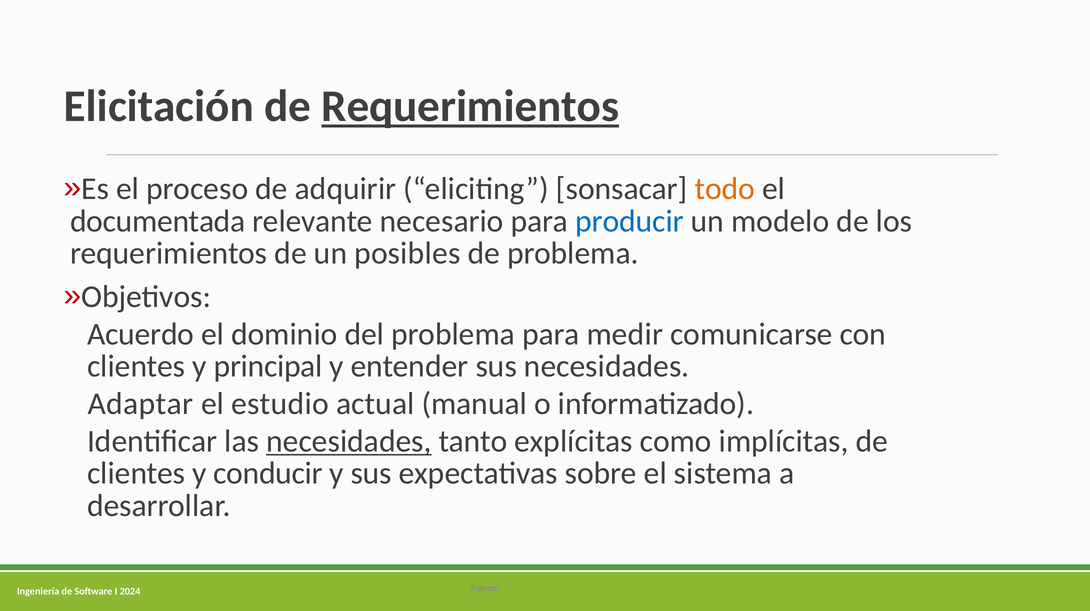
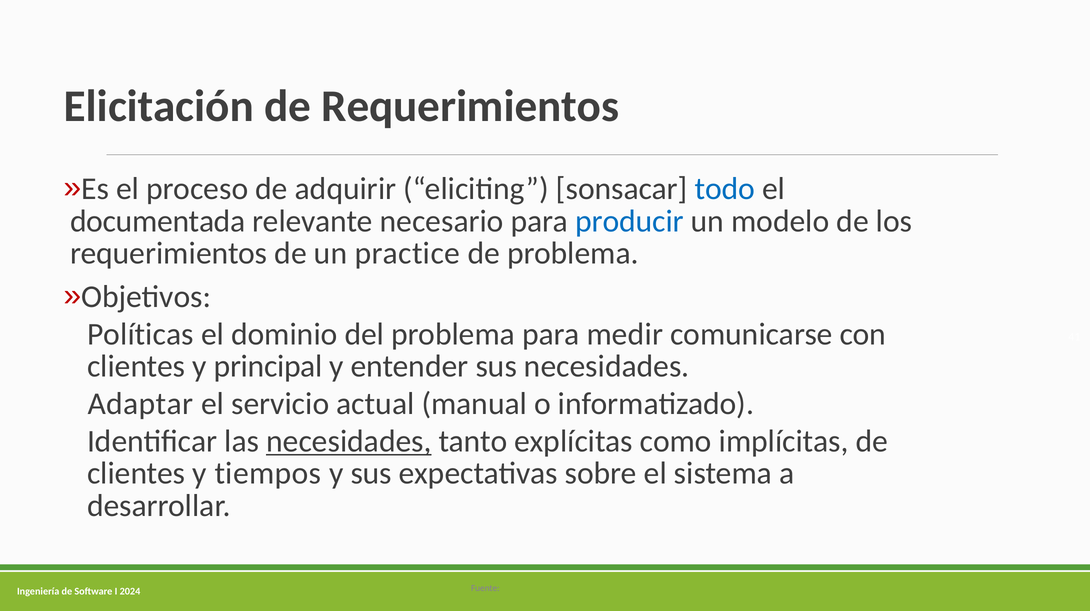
Requerimientos underline: present -> none (470, 106)
todo colour: orange -> blue (725, 189)
posibles: posibles -> practice (407, 253)
Acuerdo: Acuerdo -> Políticas (140, 334)
estudio: estudio -> servicio (280, 404)
conducir: conducir -> tiempos (268, 473)
